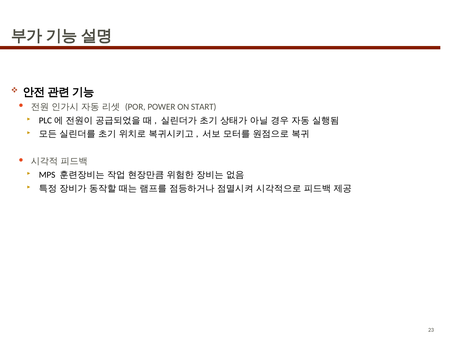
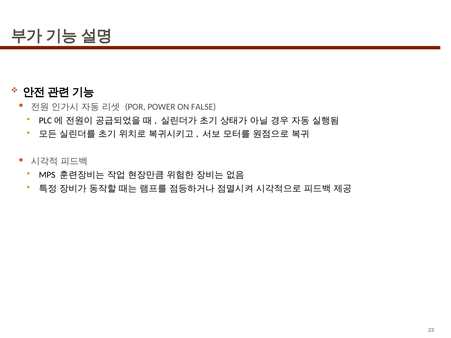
START: START -> FALSE (204, 107)
